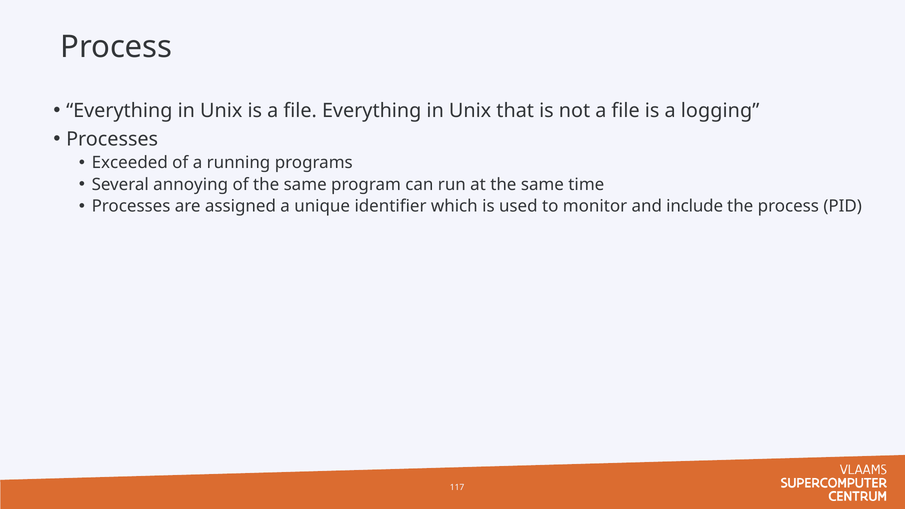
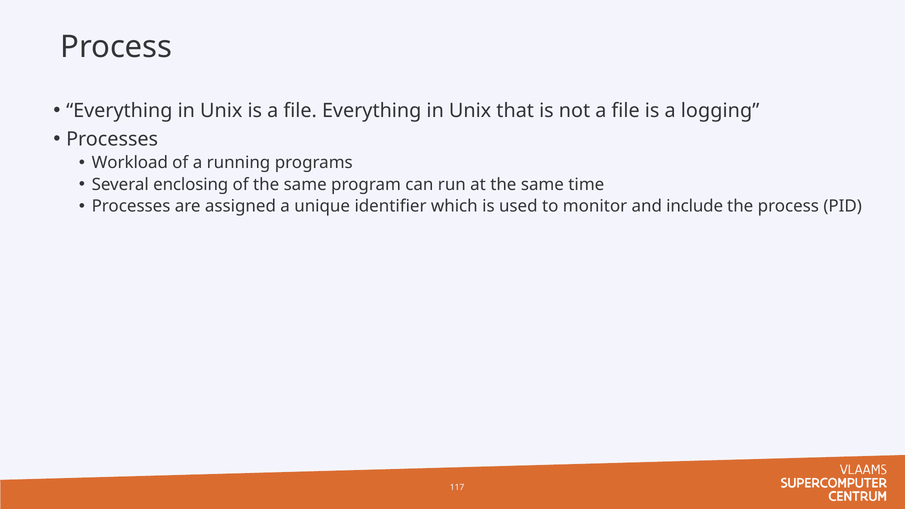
Exceeded: Exceeded -> Workload (130, 163)
annoying: annoying -> enclosing (191, 185)
